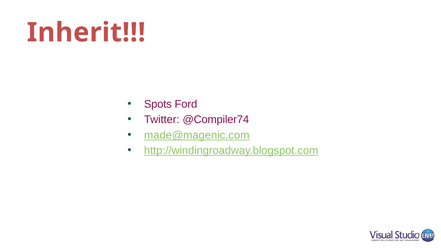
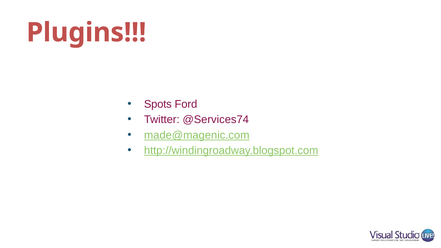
Inherit: Inherit -> Plugins (86, 32)
@Compiler74: @Compiler74 -> @Services74 (216, 120)
